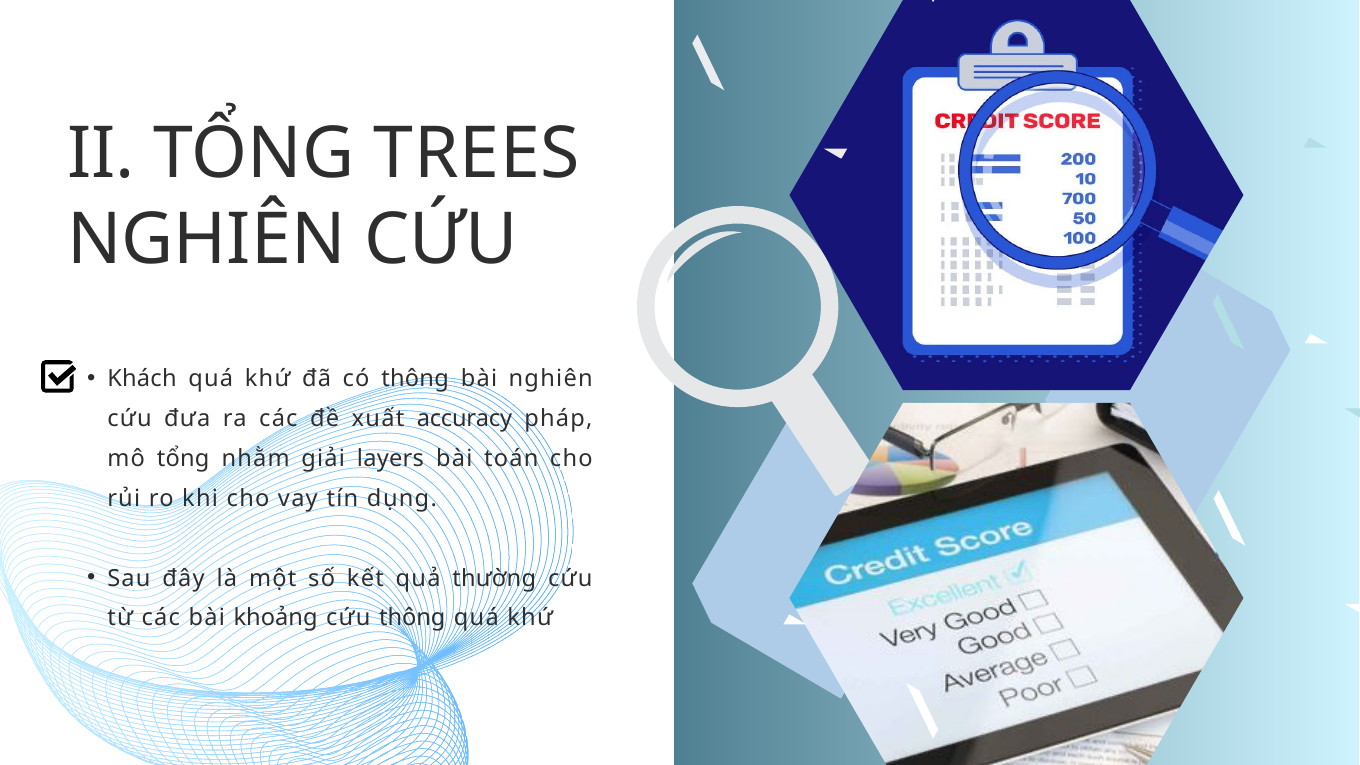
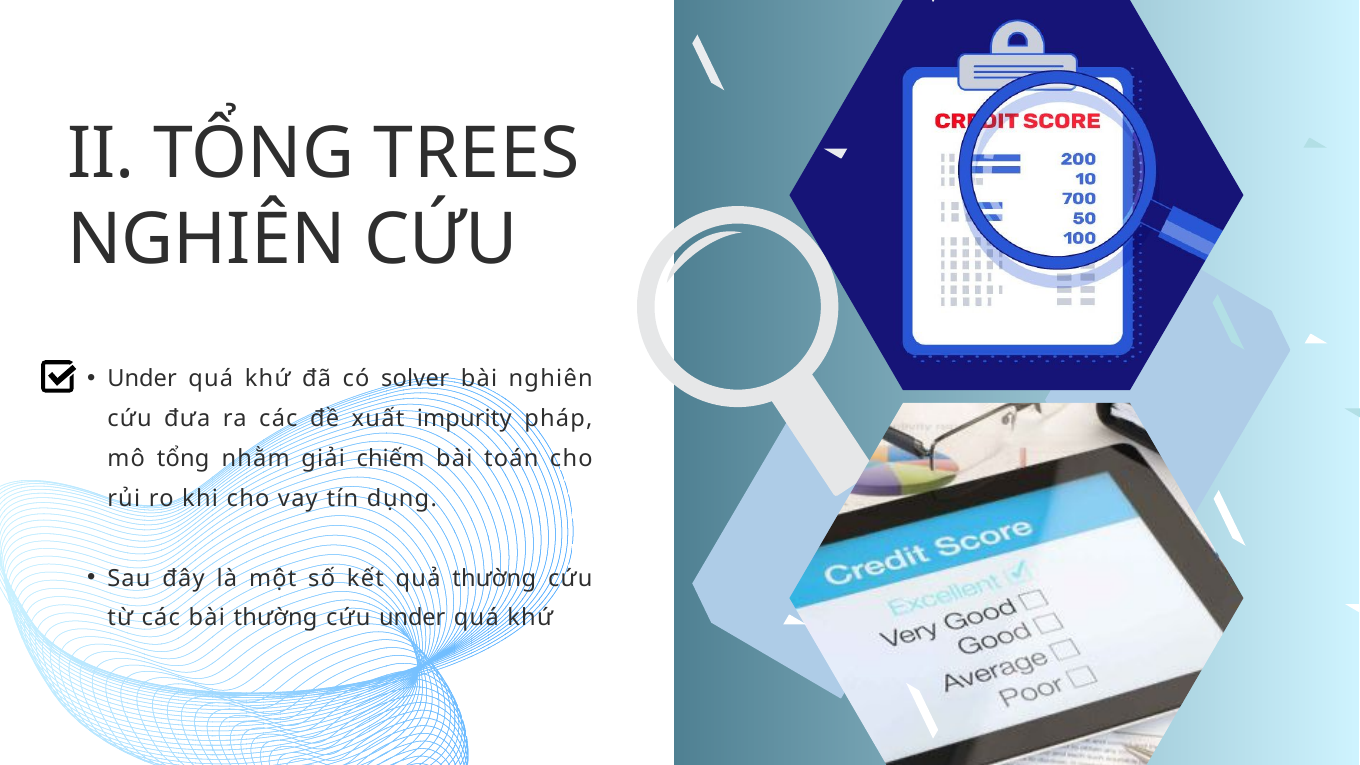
Khách: Khách -> Under (142, 379)
có thông: thông -> solver (415, 379)
accuracy: accuracy -> impurity (464, 419)
layers: layers -> chiếm (391, 459)
bài khoảng: khoảng -> thường (275, 618)
cứu thông: thông -> under (412, 618)
